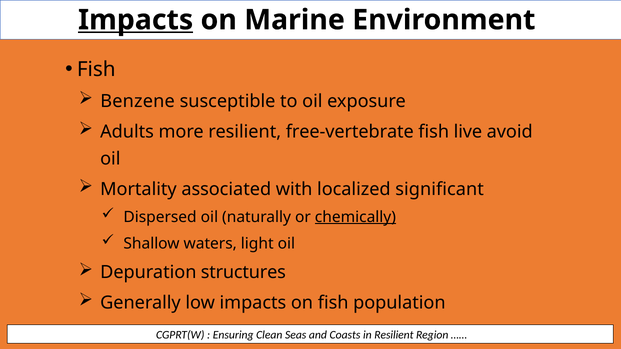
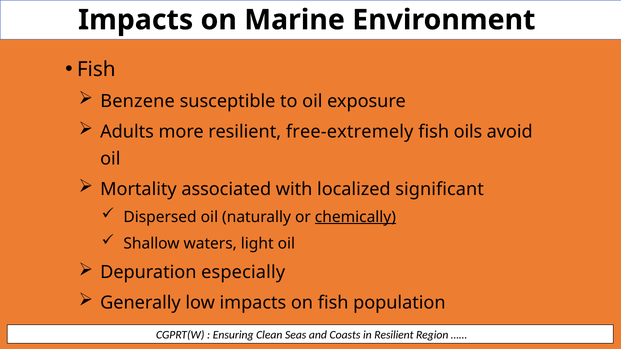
Impacts underline: present -> none (136, 20)
free-vertebrate: free-vertebrate -> free-extremely (350, 132)
live: live -> oils (468, 132)
structures: structures -> especially (243, 273)
